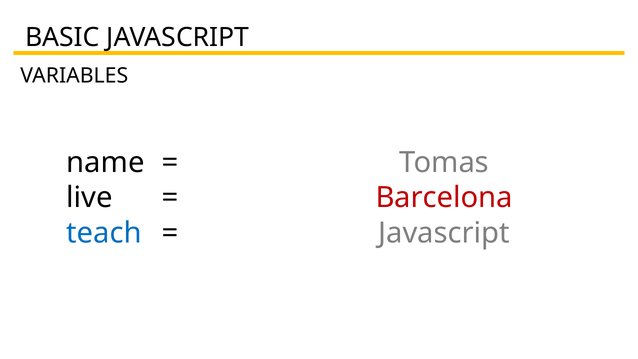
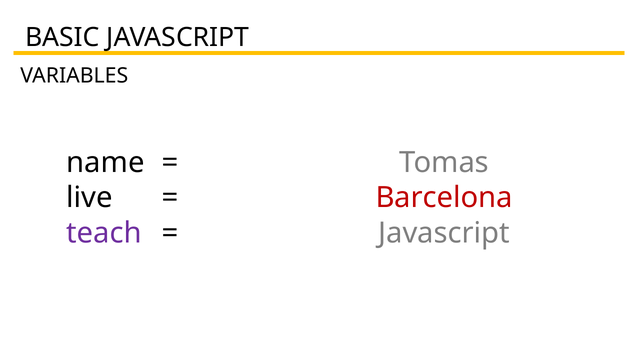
teach colour: blue -> purple (104, 233)
